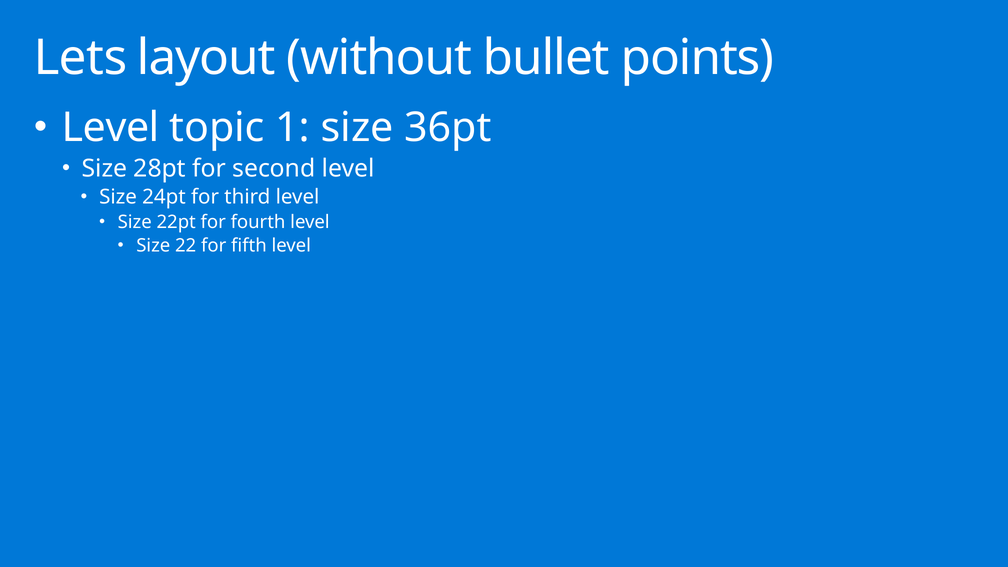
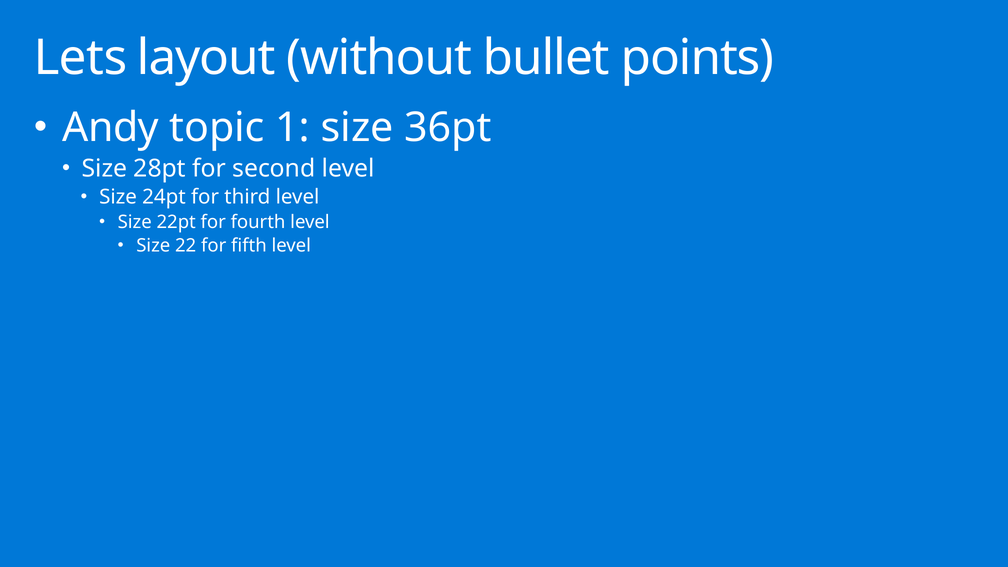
Level: Level -> Andy (111, 128)
